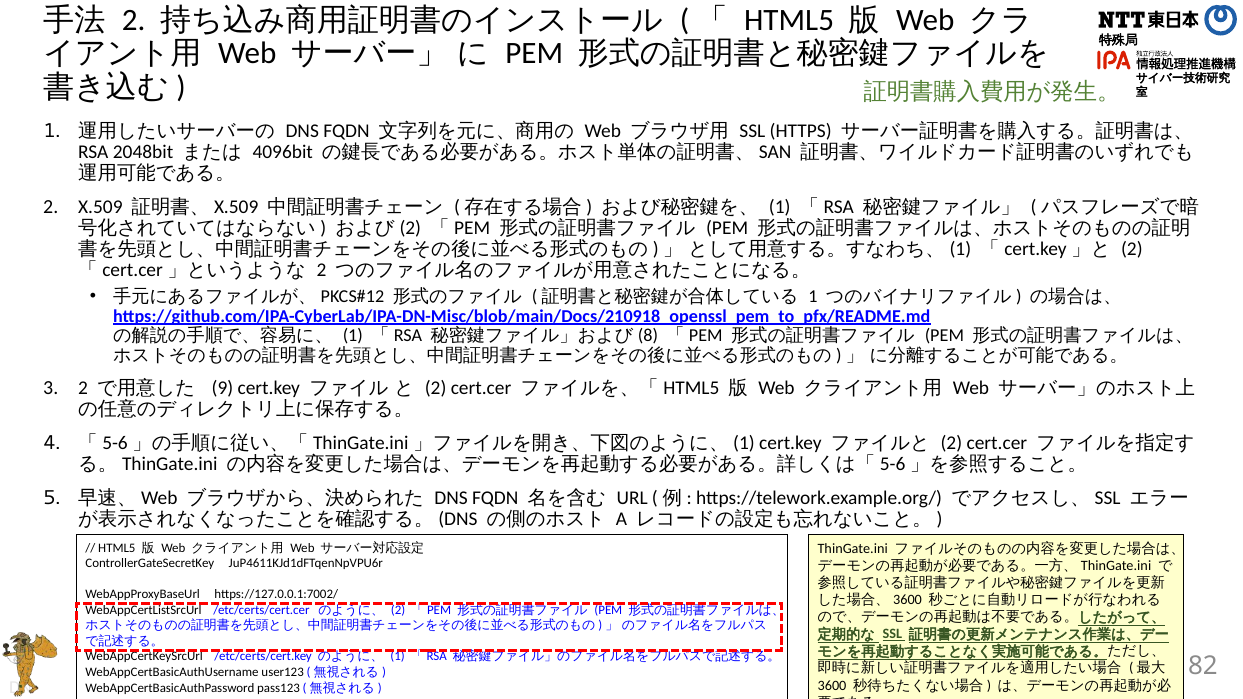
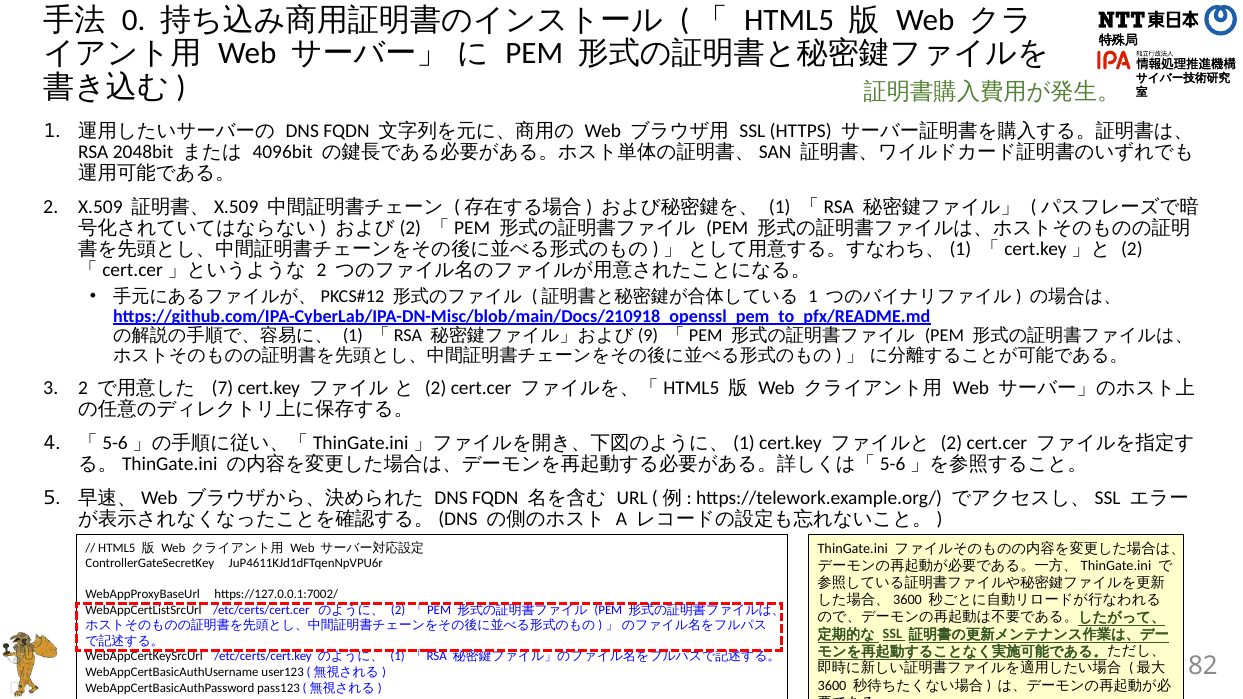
2: 2 -> 0 (134, 20)
8: 8 -> 9 (648, 336)
9: 9 -> 7 (222, 389)
